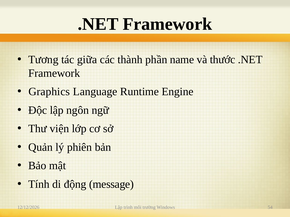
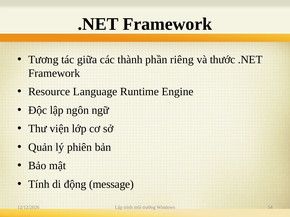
name: name -> riêng (182, 60)
Graphics: Graphics -> Resource (49, 92)
